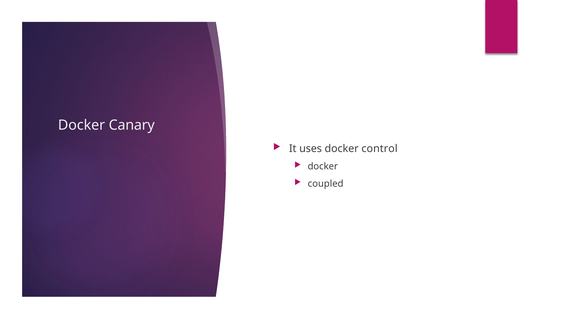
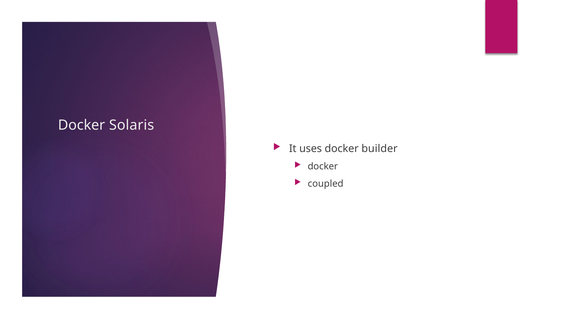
Canary: Canary -> Solaris (132, 125)
control: control -> builder (380, 149)
